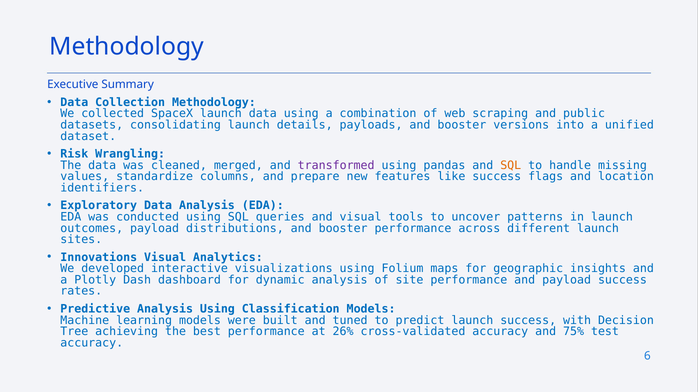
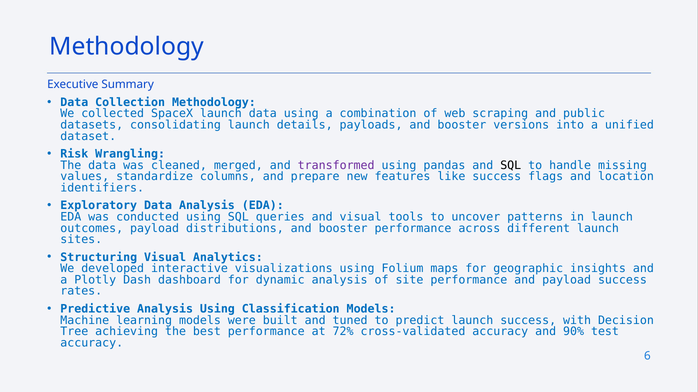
SQL colour: orange -> black (511, 166)
Innovations: Innovations -> Structuring (99, 258)
26%: 26% -> 72% (343, 332)
75%: 75% -> 90% (574, 332)
